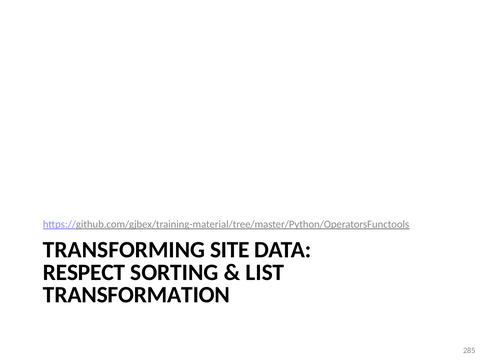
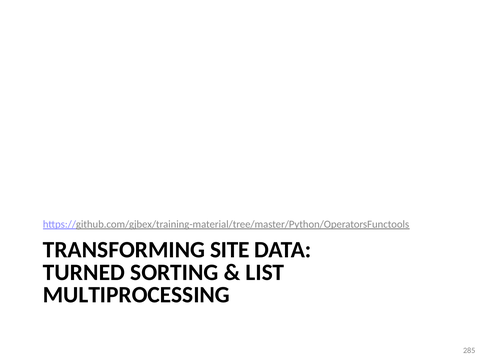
RESPECT: RESPECT -> TURNED (84, 272)
TRANSFORMATION: TRANSFORMATION -> MULTIPROCESSING (136, 294)
